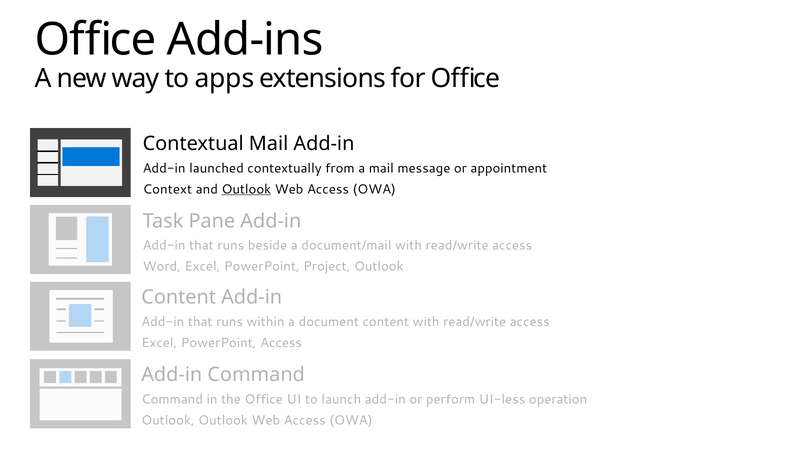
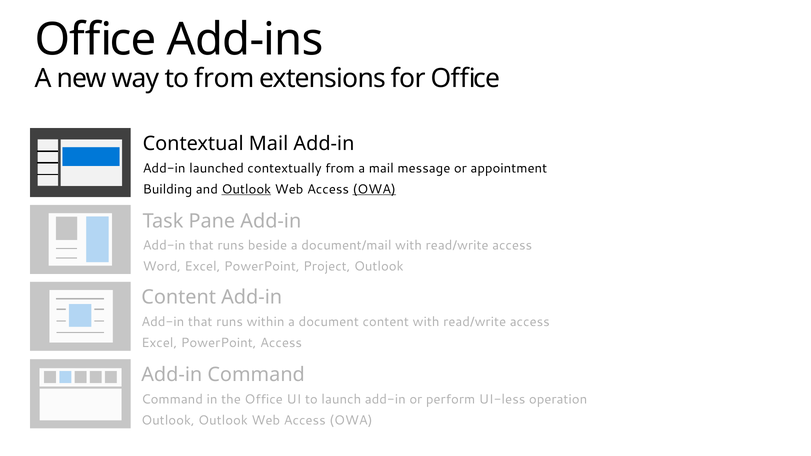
to apps: apps -> from (225, 79)
Context: Context -> Building (167, 189)
OWA underline: none -> present (374, 189)
